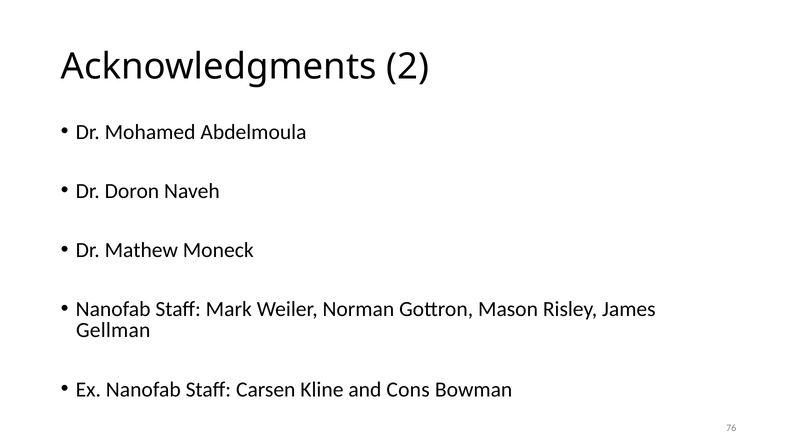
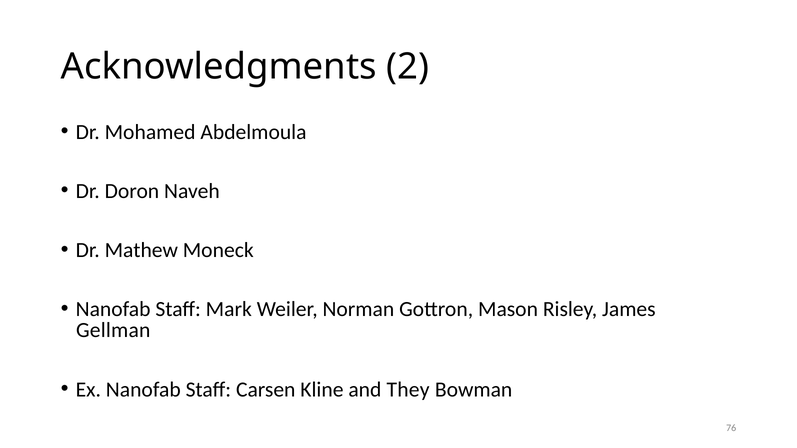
Cons: Cons -> They (408, 390)
